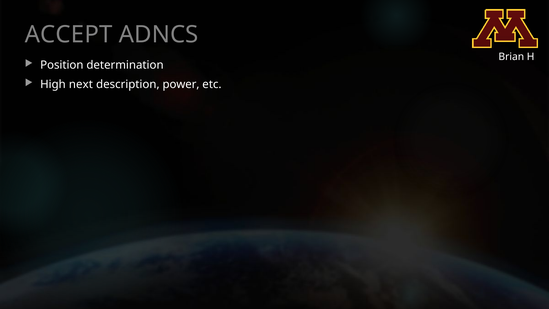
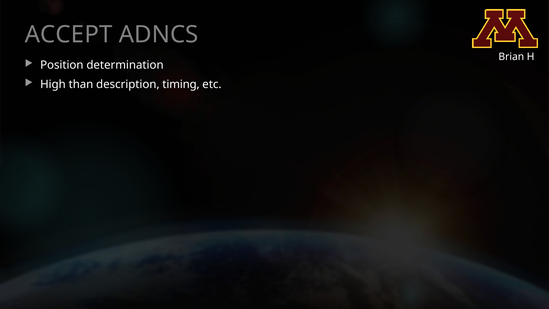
next: next -> than (81, 84)
power: power -> timing (181, 84)
